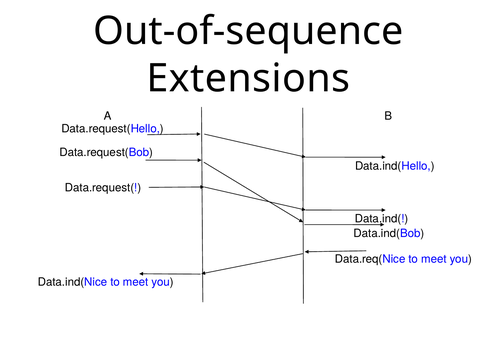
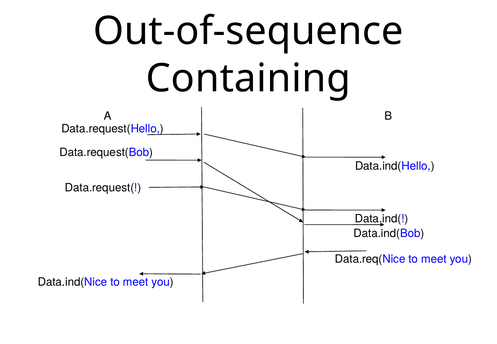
Extensions: Extensions -> Containing (248, 78)
